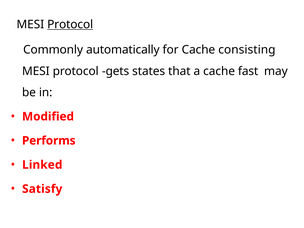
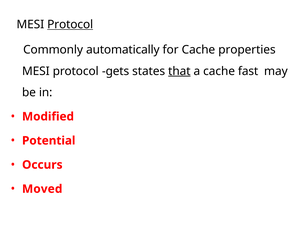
consisting: consisting -> properties (247, 50)
that underline: none -> present (179, 71)
Performs: Performs -> Potential (49, 141)
Linked: Linked -> Occurs (42, 165)
Satisfy: Satisfy -> Moved (42, 189)
